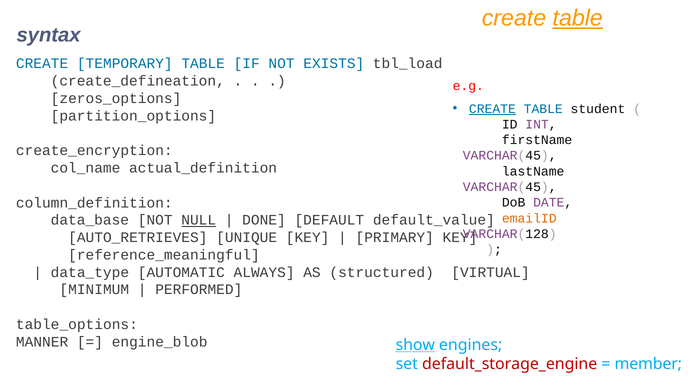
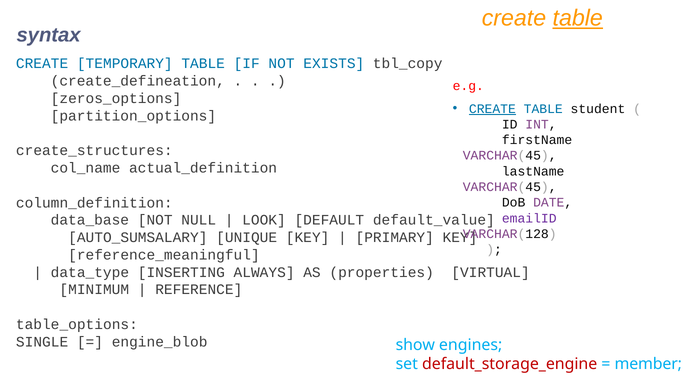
tbl_load: tbl_load -> tbl_copy (408, 64)
create_encryption: create_encryption -> create_structures (94, 151)
emailID colour: orange -> purple (529, 218)
NULL underline: present -> none (199, 220)
DONE: DONE -> LOOK (264, 220)
AUTO_RETRIEVES: AUTO_RETRIEVES -> AUTO_SUMSALARY (138, 237)
AUTOMATIC: AUTOMATIC -> INSERTING (181, 272)
structured: structured -> properties (382, 272)
PERFORMED: PERFORMED -> REFERENCE (199, 290)
MANNER: MANNER -> SINGLE (42, 342)
show underline: present -> none (415, 345)
